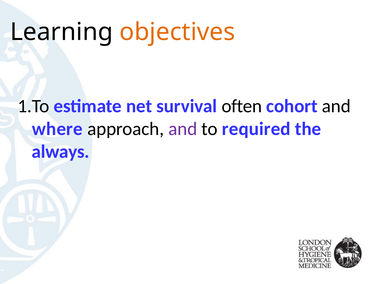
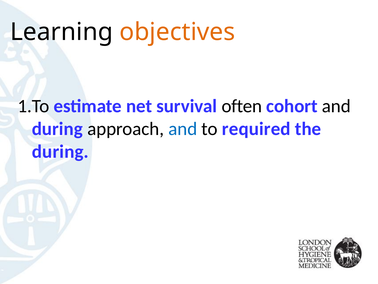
where: where -> during (57, 129)
and colour: purple -> blue (183, 129)
always: always -> during (60, 151)
